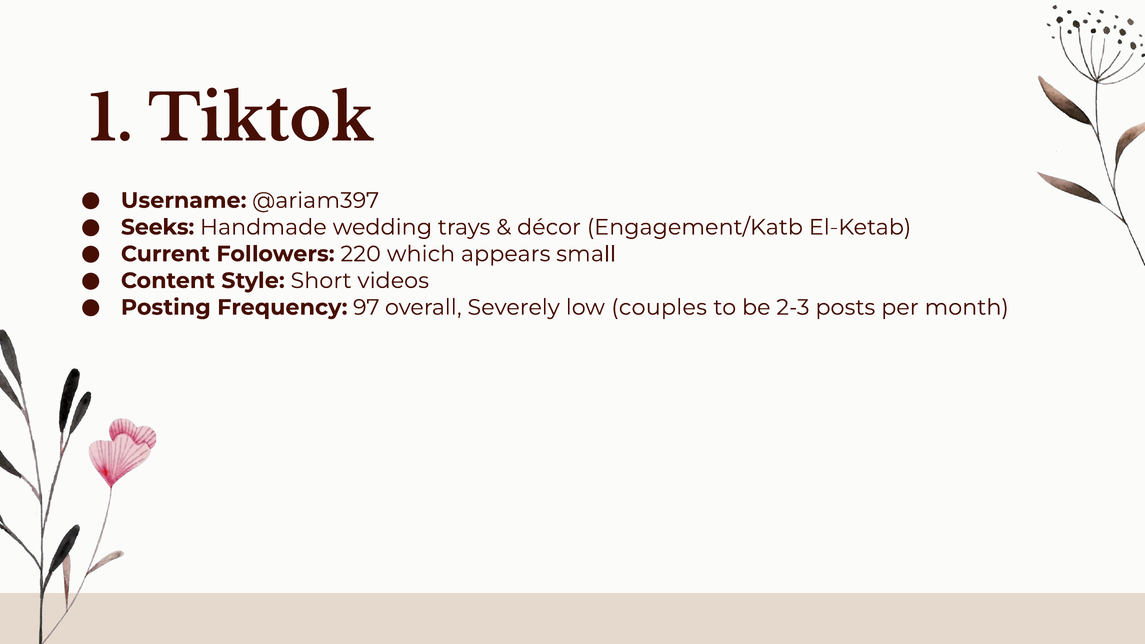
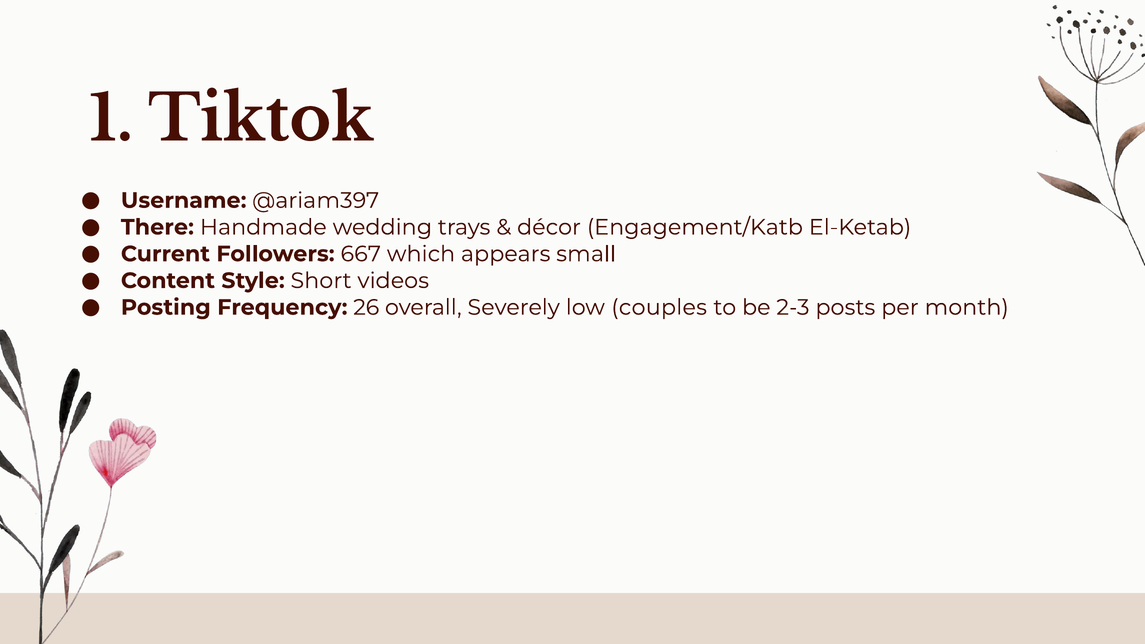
Seeks: Seeks -> There (157, 227)
220: 220 -> 667 (361, 254)
97: 97 -> 26 (366, 307)
